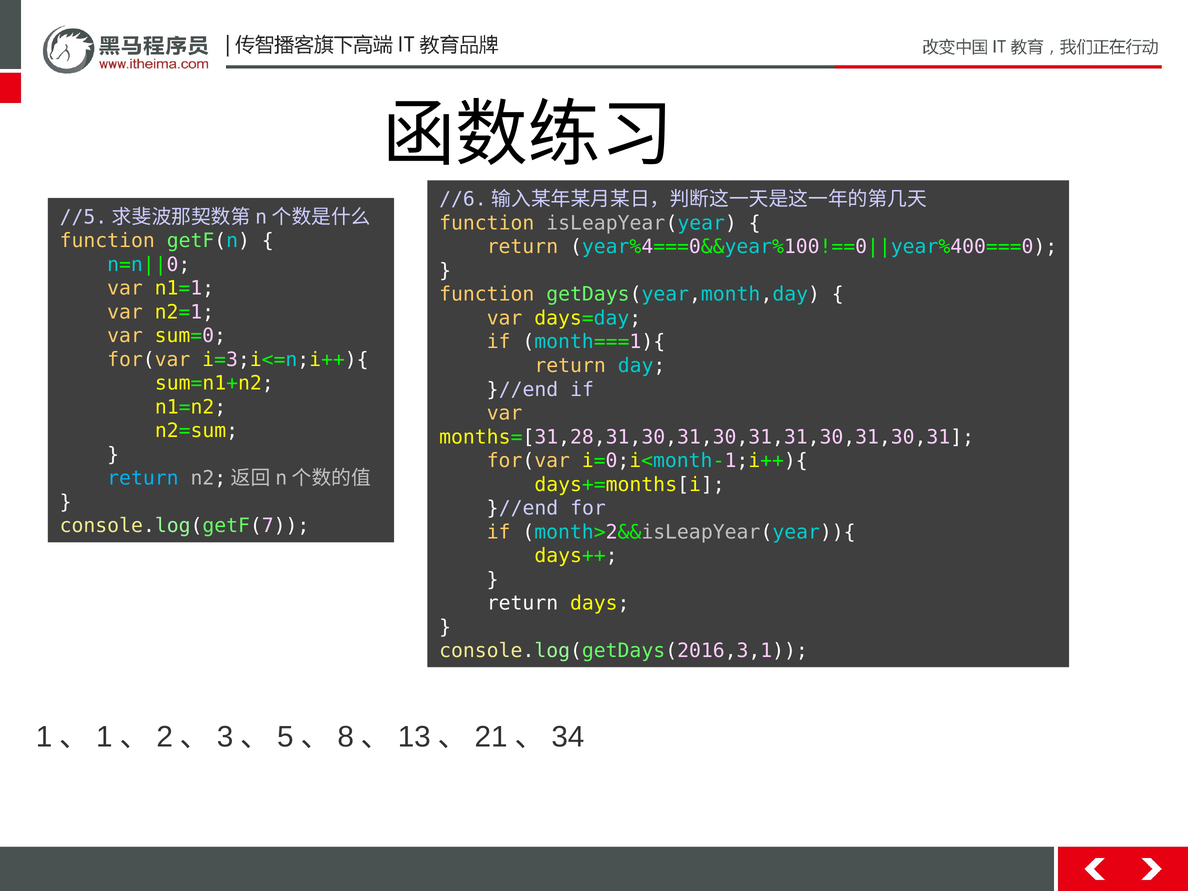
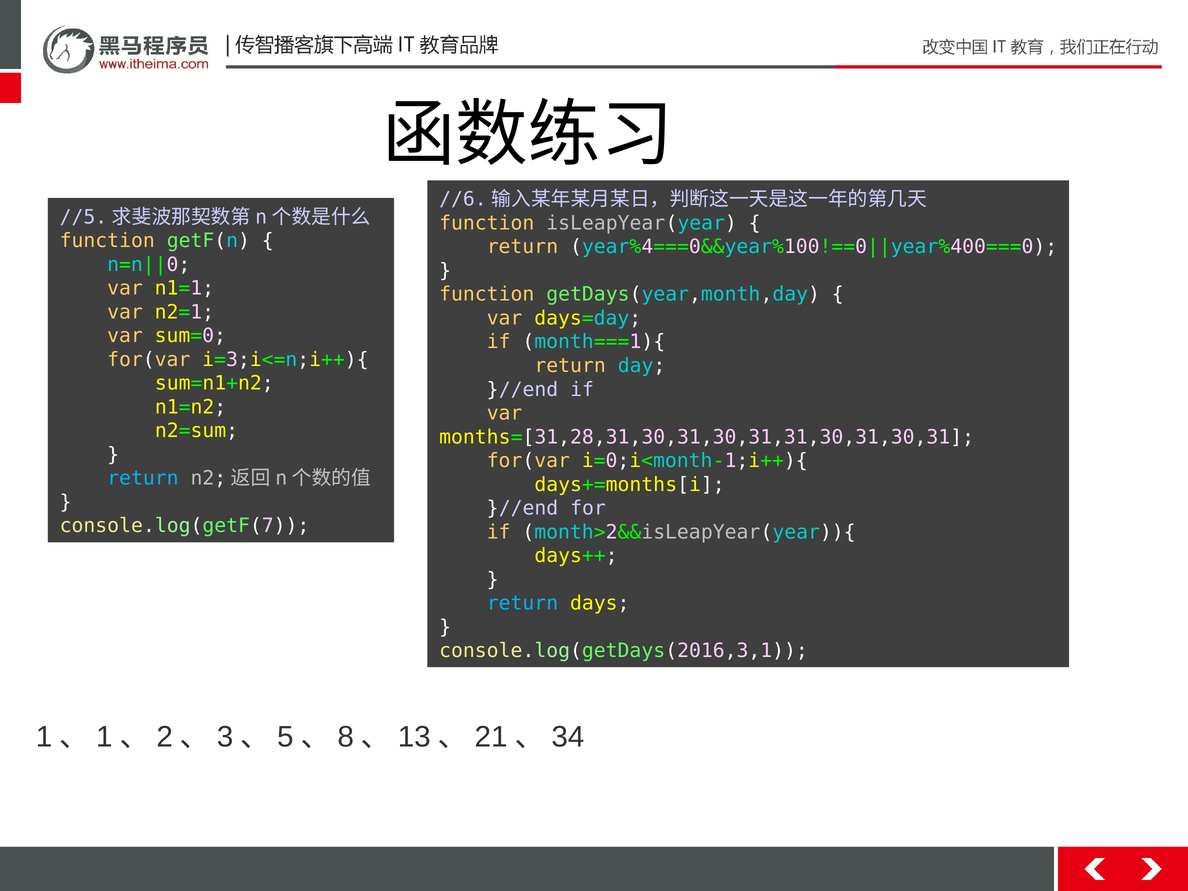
return colour: white -> light blue (522, 603)
